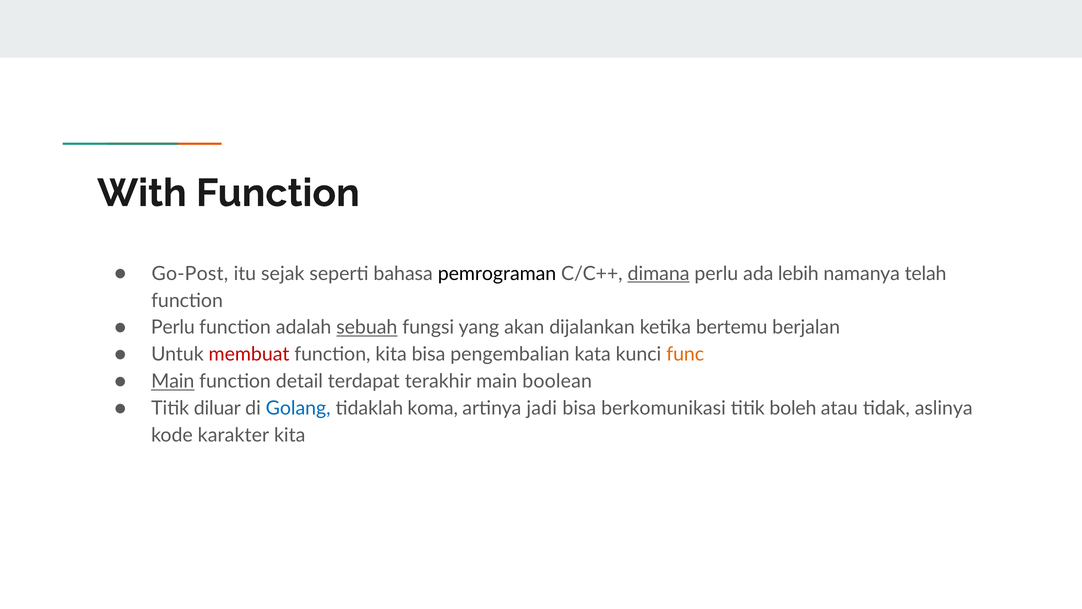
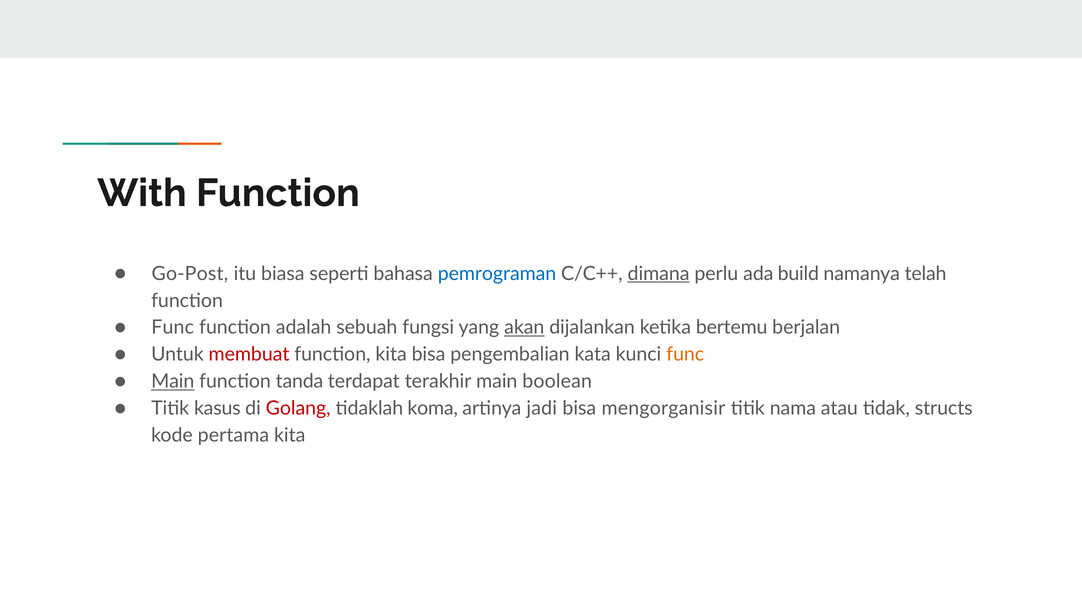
sejak: sejak -> biasa (283, 273)
pemrograman colour: black -> blue (497, 273)
lebih: lebih -> build (798, 273)
Perlu: Perlu -> Func (173, 327)
sebuah underline: present -> none (367, 327)
akan underline: none -> present (524, 327)
detail: detail -> tanda (299, 381)
diluar: diluar -> kasus (217, 408)
Golang colour: blue -> red (298, 408)
berkomunikasi: berkomunikasi -> mengorganisir (663, 408)
boleh: boleh -> nama (793, 408)
aslinya: aslinya -> structs (944, 408)
karakter: karakter -> pertama (233, 435)
